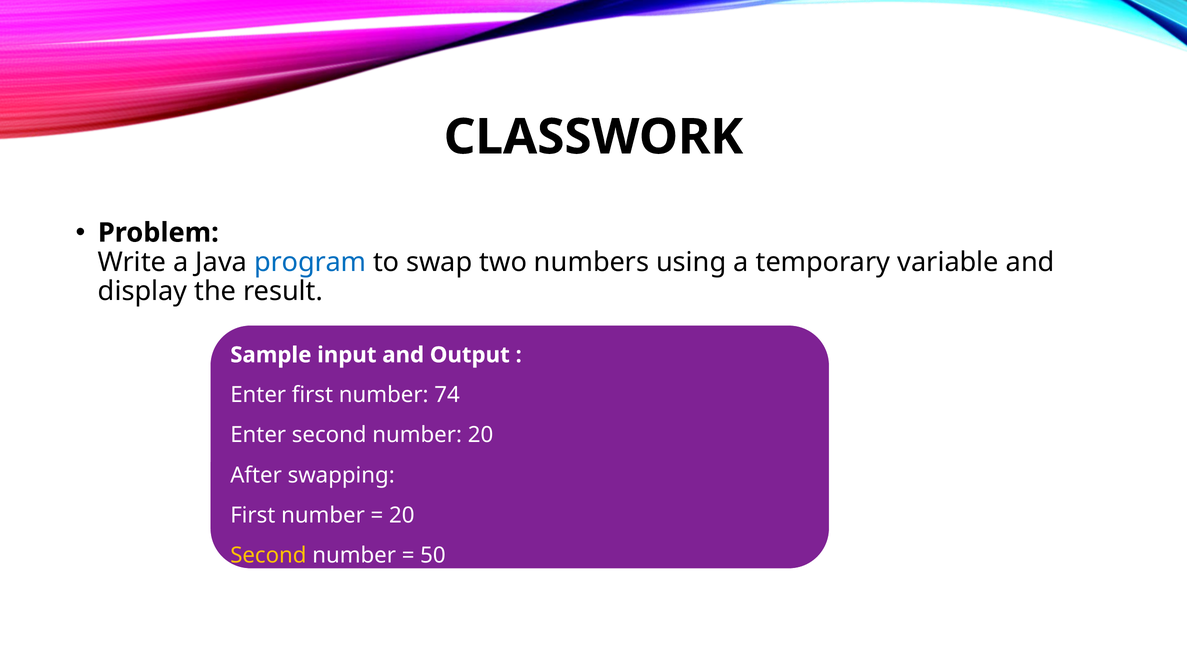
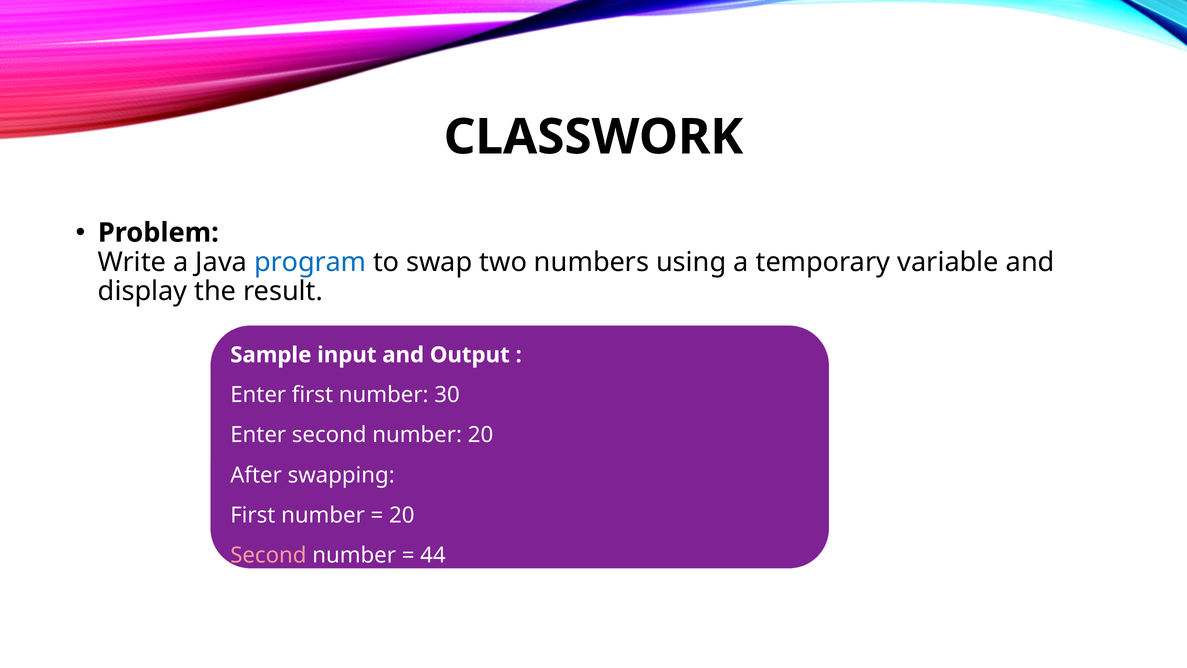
74: 74 -> 30 (447, 395)
Second colour: yellow -> pink (268, 555)
50: 50 -> 44 (433, 555)
